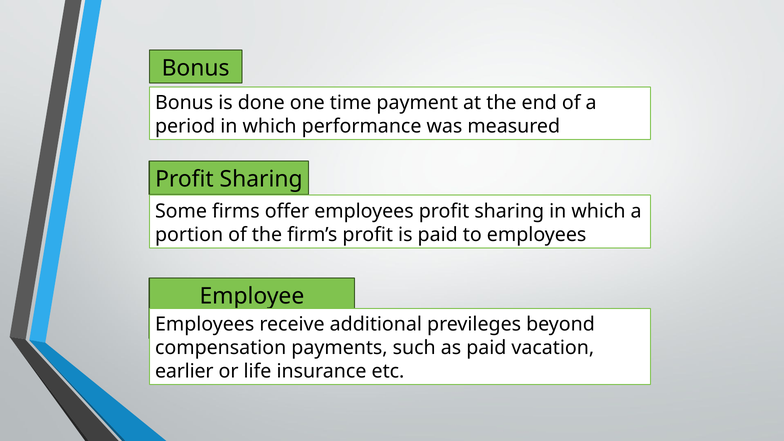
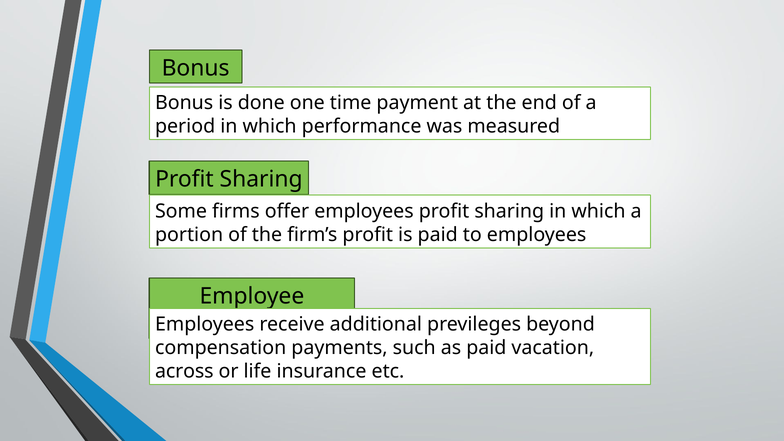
earlier: earlier -> across (184, 371)
